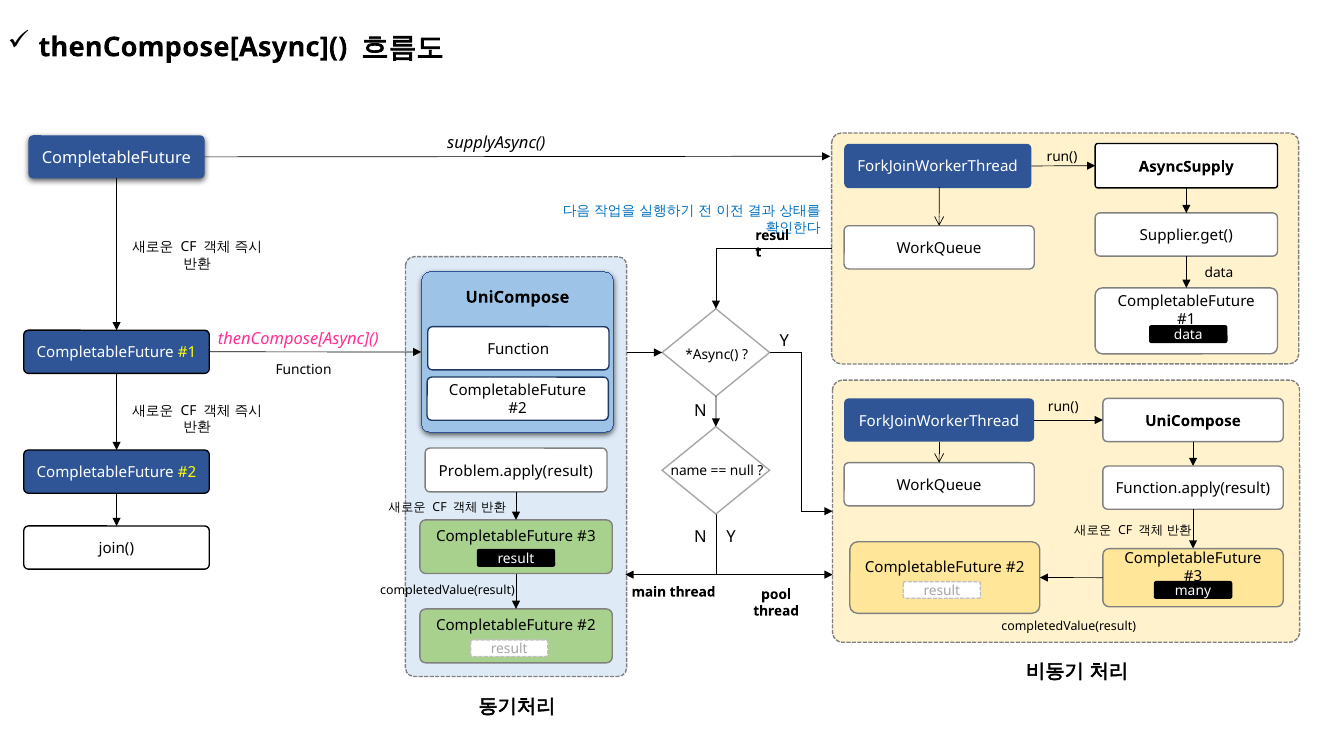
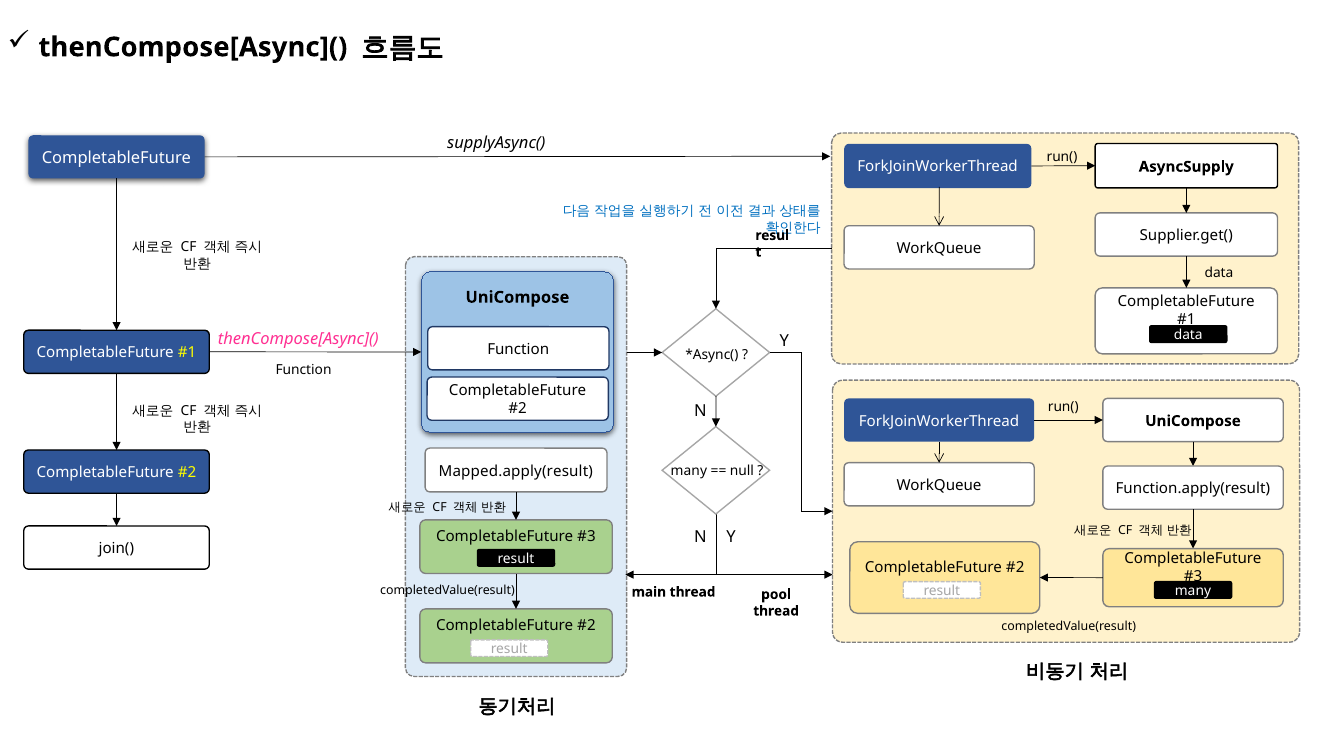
Problem.apply(result: Problem.apply(result -> Mapped.apply(result (516, 471)
name: name -> many (689, 471)
